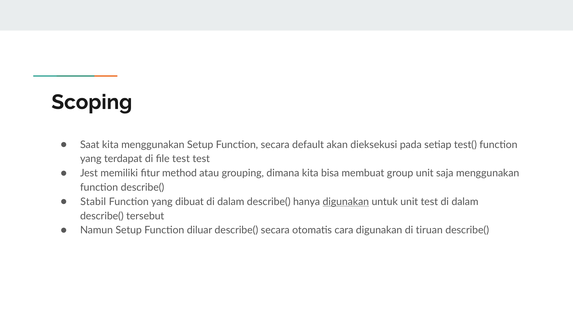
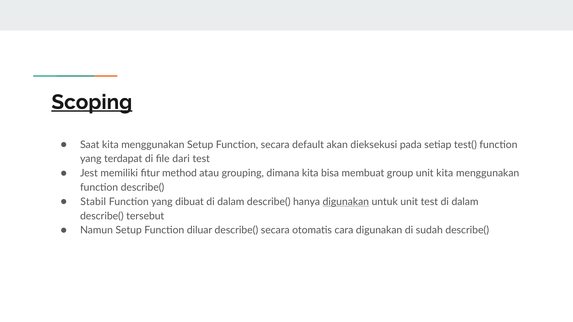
Scoping underline: none -> present (92, 102)
file test: test -> dari (181, 159)
unit saja: saja -> kita (445, 173)
tiruan: tiruan -> sudah (429, 230)
